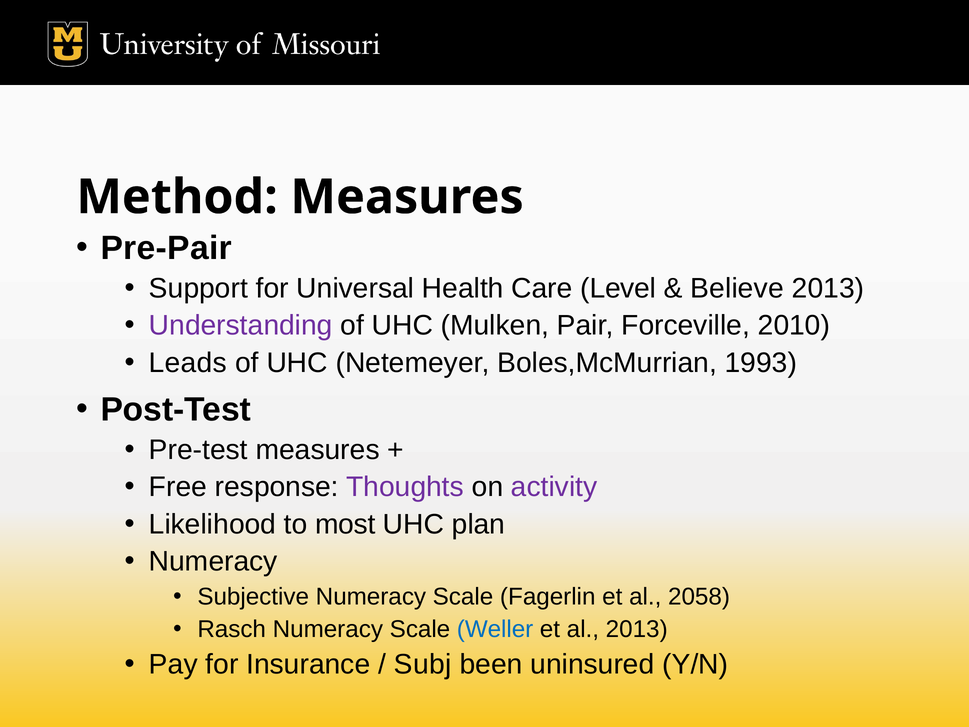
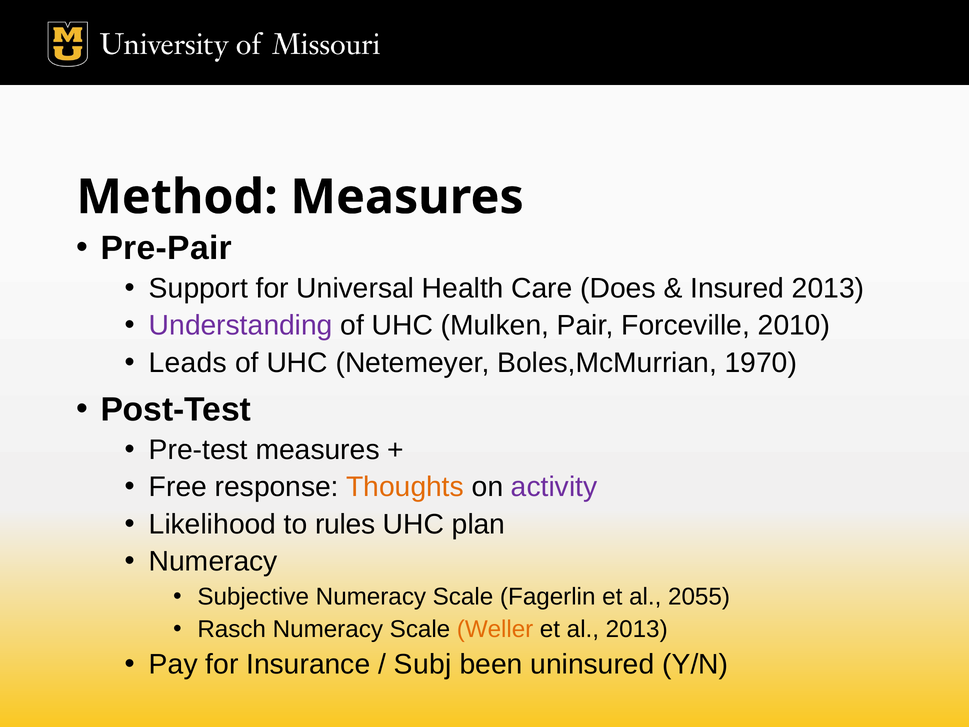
Level: Level -> Does (618, 288)
Believe: Believe -> Insured (737, 288)
1993: 1993 -> 1970 (761, 363)
Thoughts colour: purple -> orange (405, 487)
most: most -> rules (345, 524)
2058: 2058 -> 2055 (699, 596)
Weller colour: blue -> orange (495, 629)
